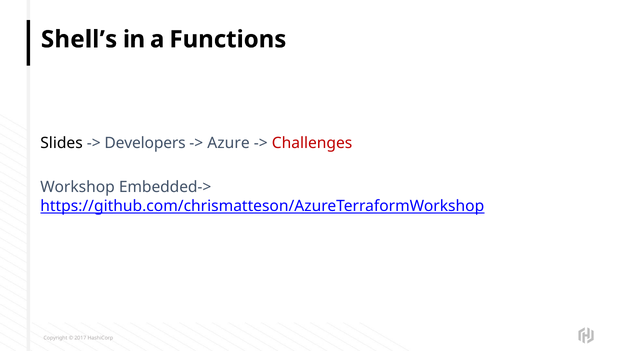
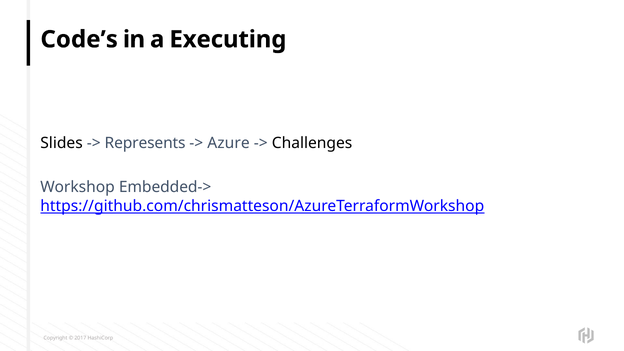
Shell’s: Shell’s -> Code’s (79, 39)
Functions: Functions -> Executing (228, 39)
Developers: Developers -> Represents (145, 143)
Challenges colour: red -> black (312, 143)
